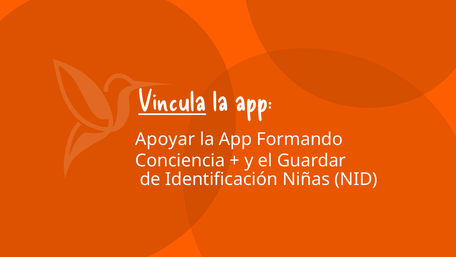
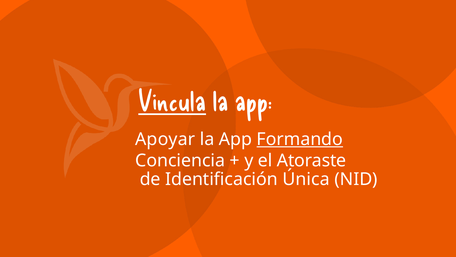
Formando underline: none -> present (300, 139)
Guardar: Guardar -> Atoraste (312, 160)
Niñas: Niñas -> Única (306, 179)
